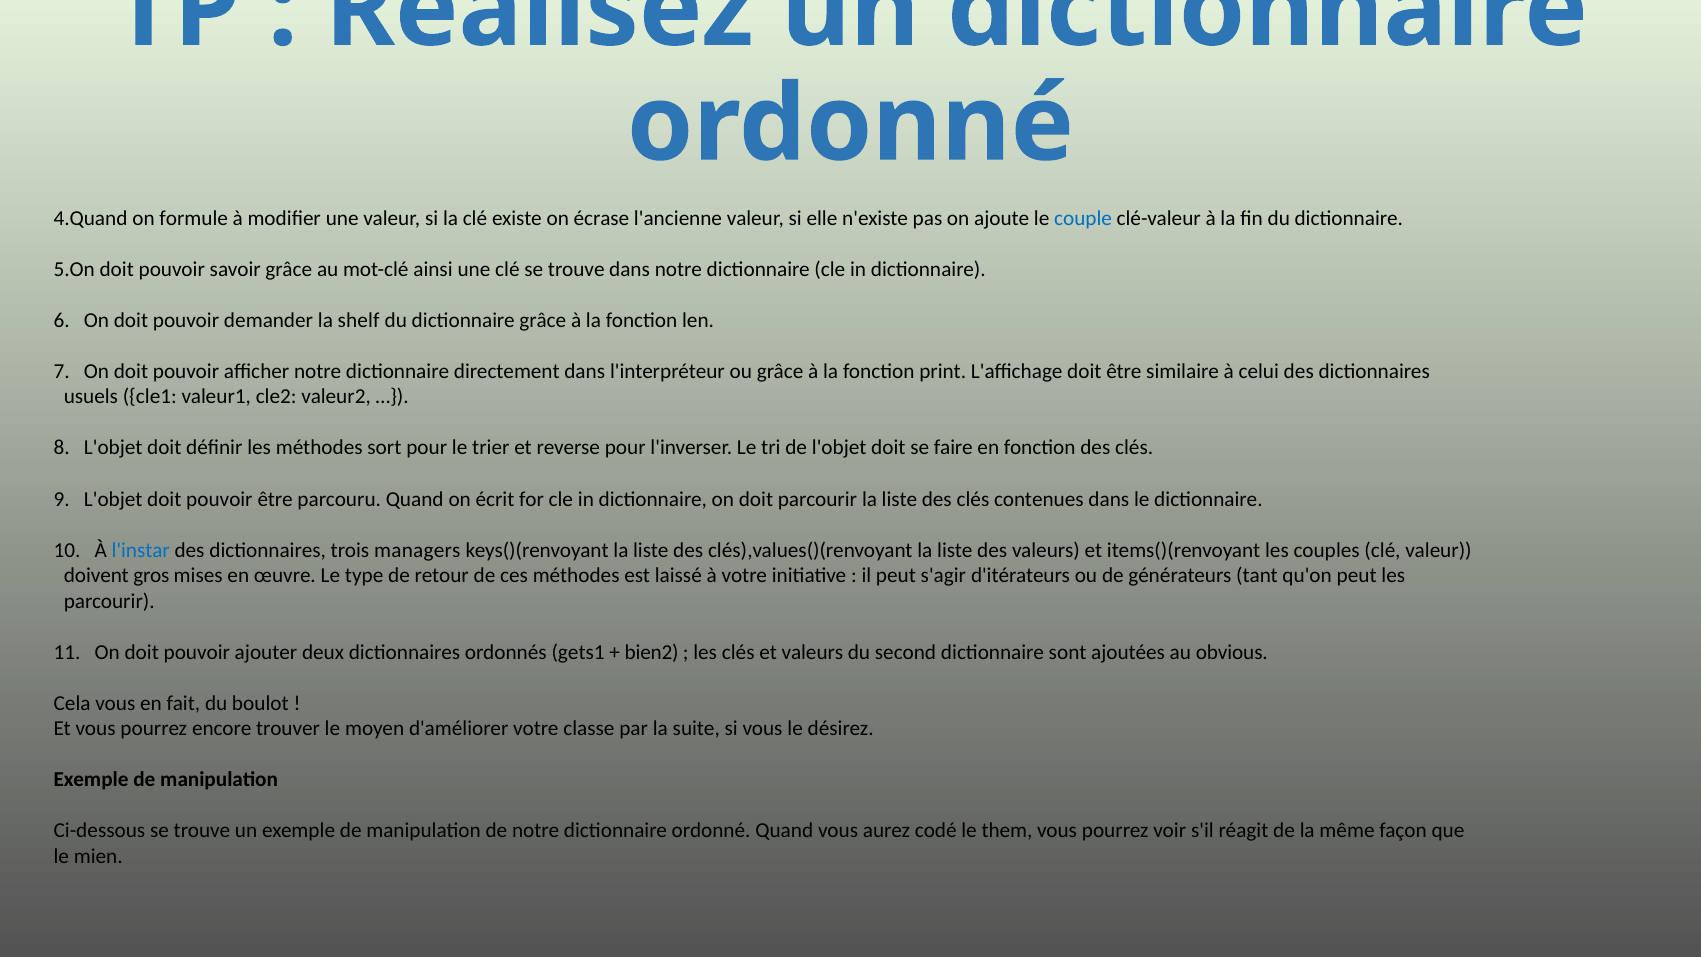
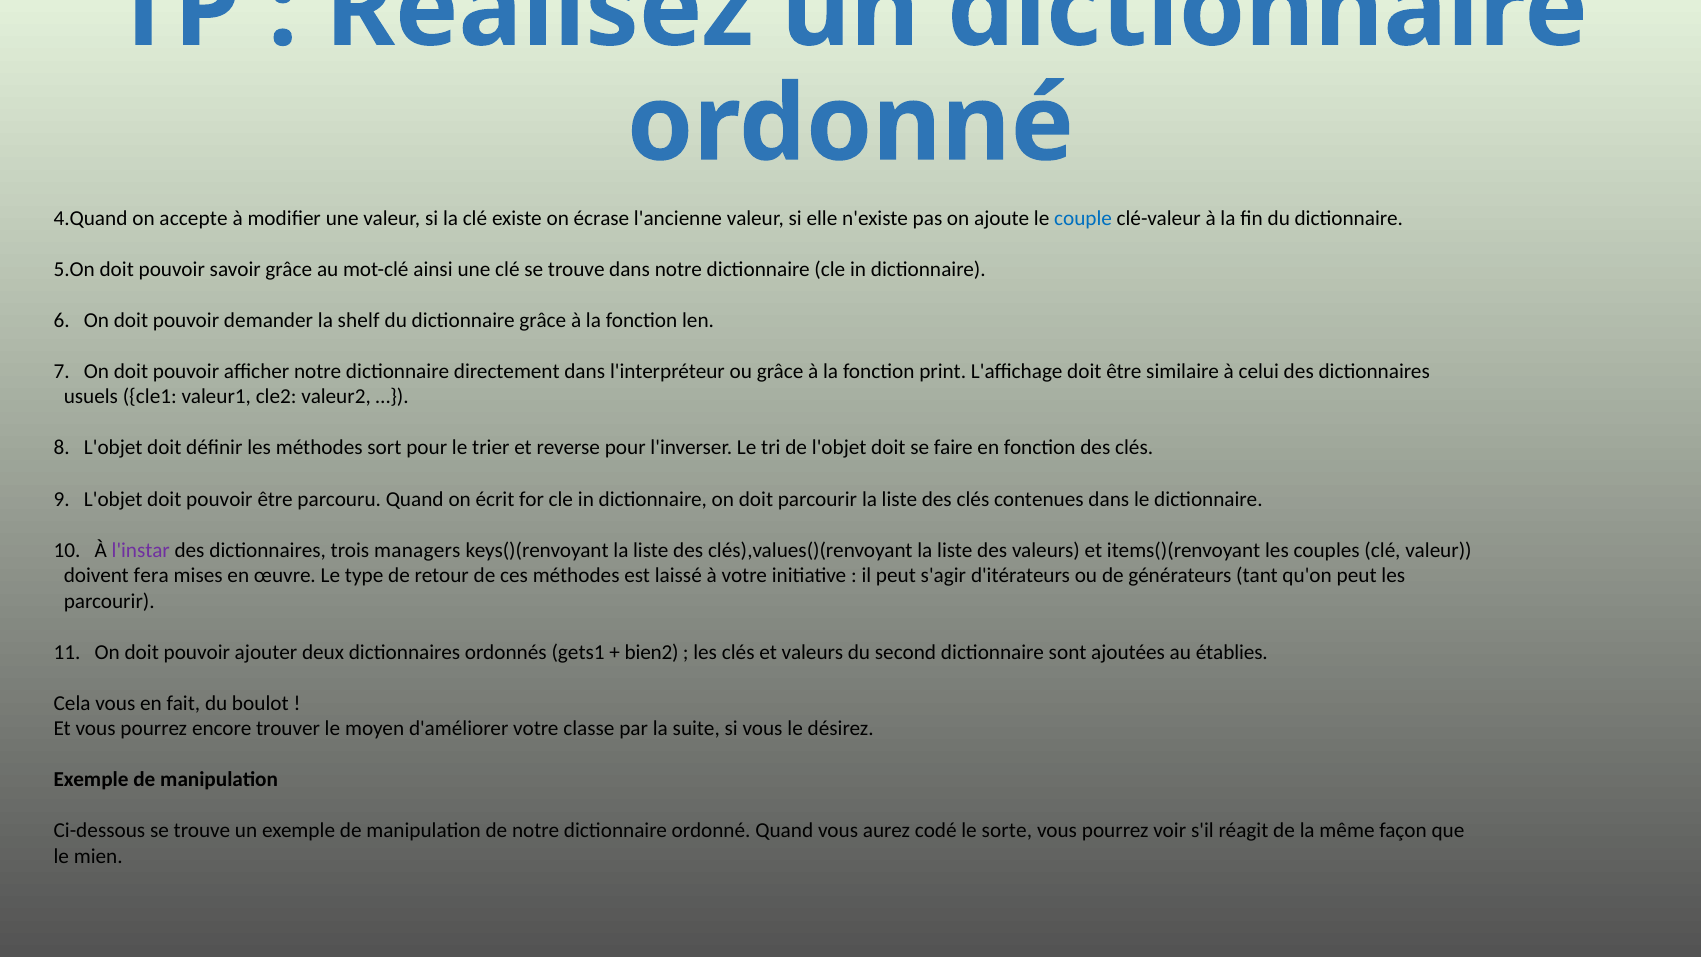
formule: formule -> accepte (194, 218)
l'instar colour: blue -> purple (141, 550)
gros: gros -> fera (151, 575)
obvious: obvious -> établies (1232, 652)
them: them -> sorte (1007, 831)
